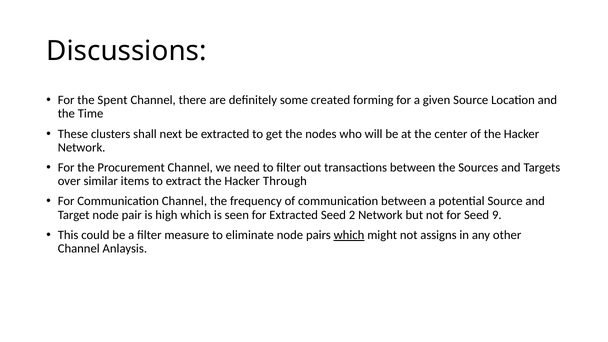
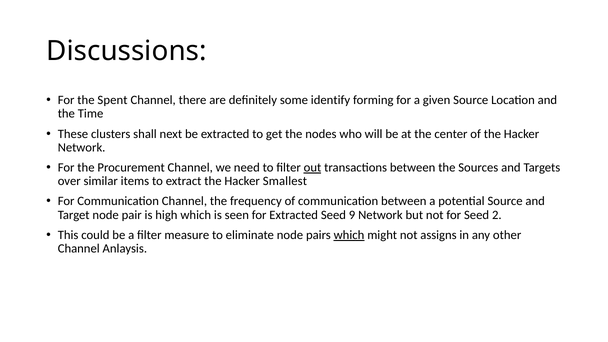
created: created -> identify (331, 100)
out underline: none -> present (312, 168)
Through: Through -> Smallest (285, 181)
2: 2 -> 9 (352, 215)
9: 9 -> 2 (497, 215)
